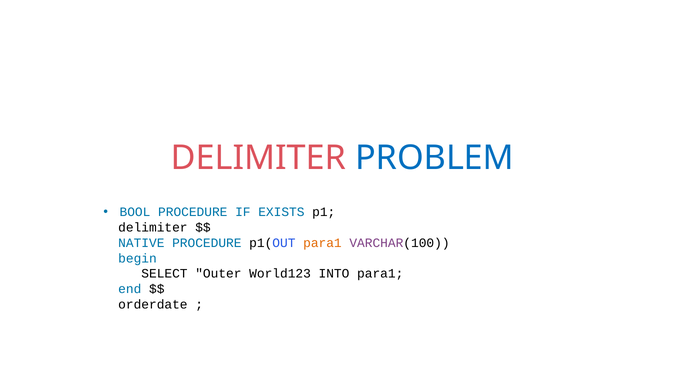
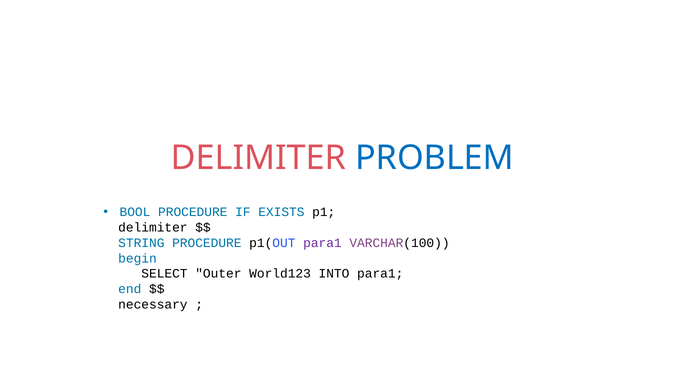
NATIVE: NATIVE -> STRING (141, 243)
para1 colour: orange -> purple (322, 243)
orderdate: orderdate -> necessary (153, 305)
